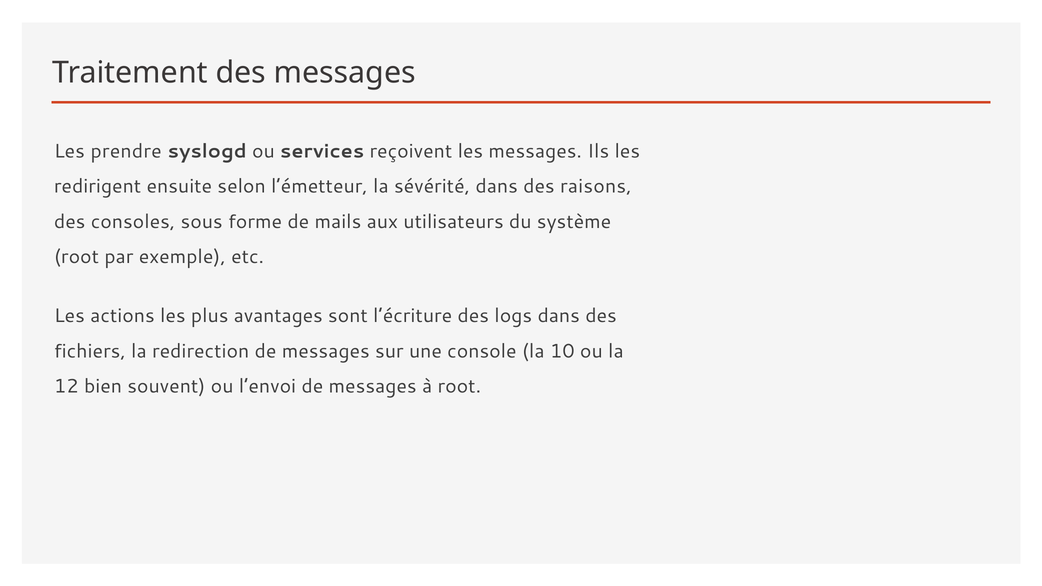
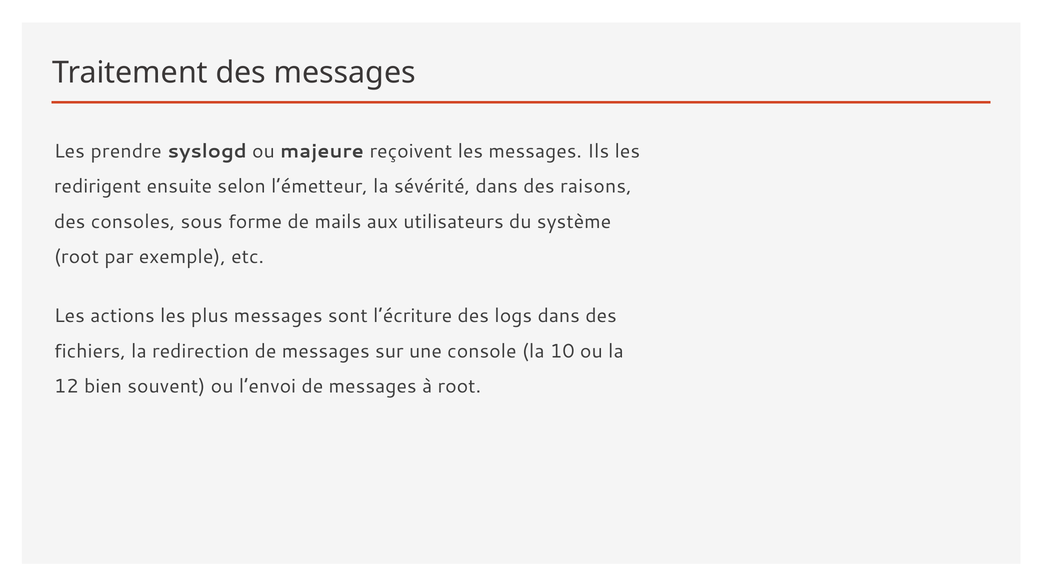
services: services -> majeure (322, 151)
plus avantages: avantages -> messages (278, 316)
